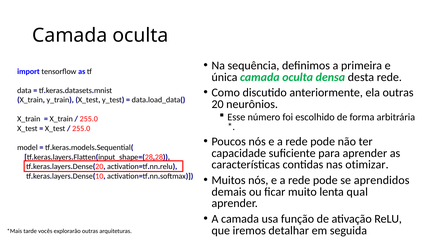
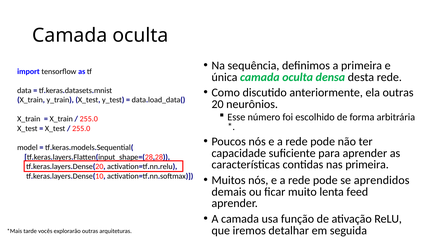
nas otimizar: otimizar -> primeira (367, 165)
qual: qual -> feed (357, 192)
